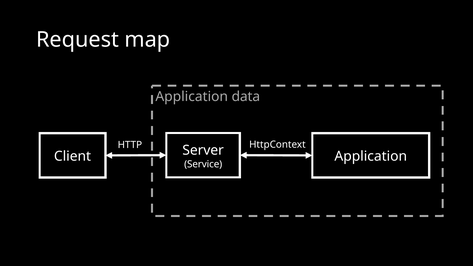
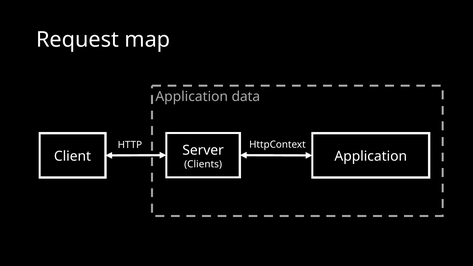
Service: Service -> Clients (203, 164)
